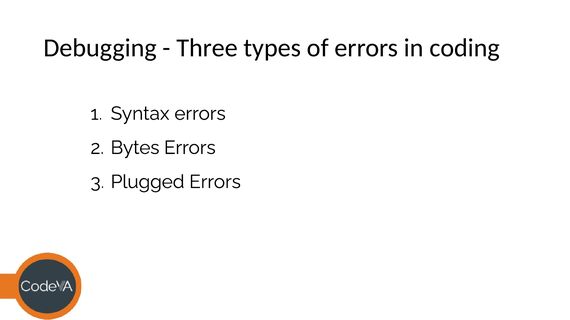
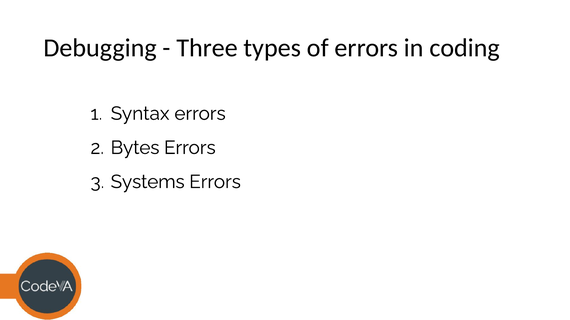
Plugged: Plugged -> Systems (148, 182)
